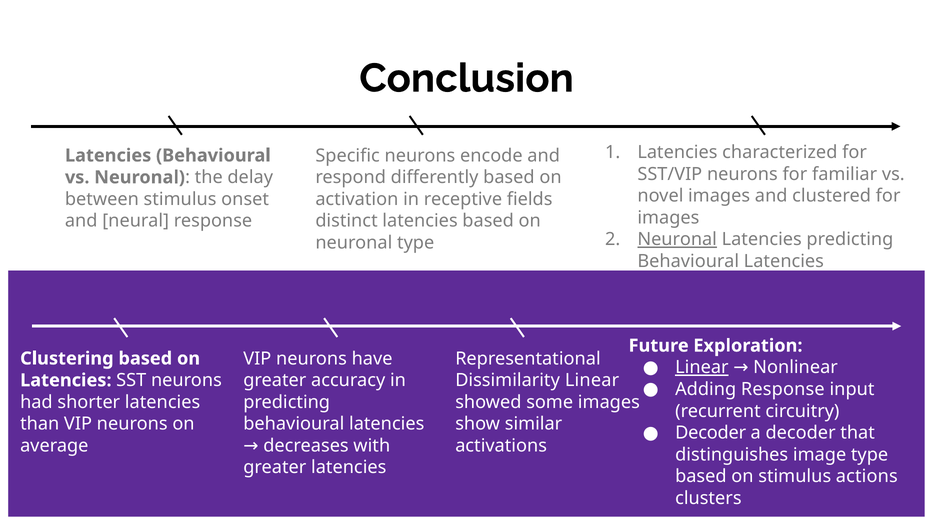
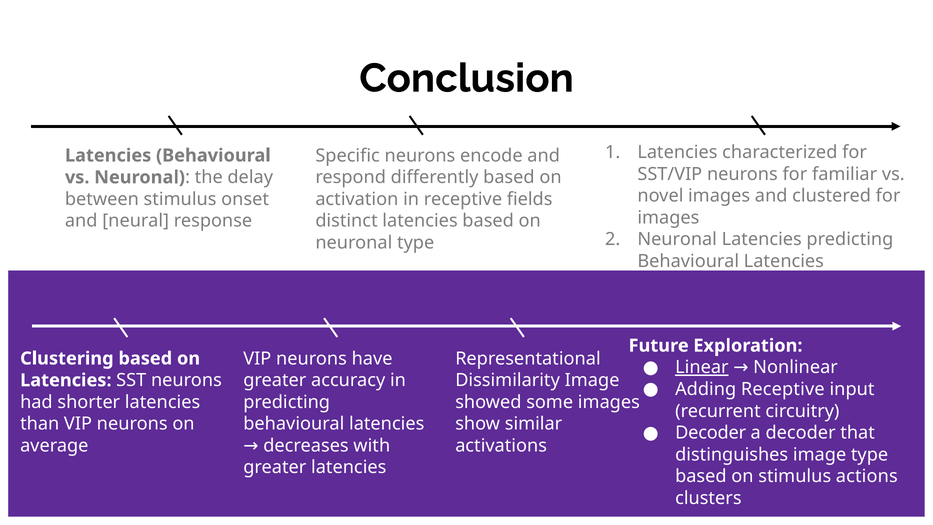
Neuronal underline: present -> none (677, 239)
Dissimilarity Linear: Linear -> Image (592, 380)
Adding Response: Response -> Receptive (783, 389)
